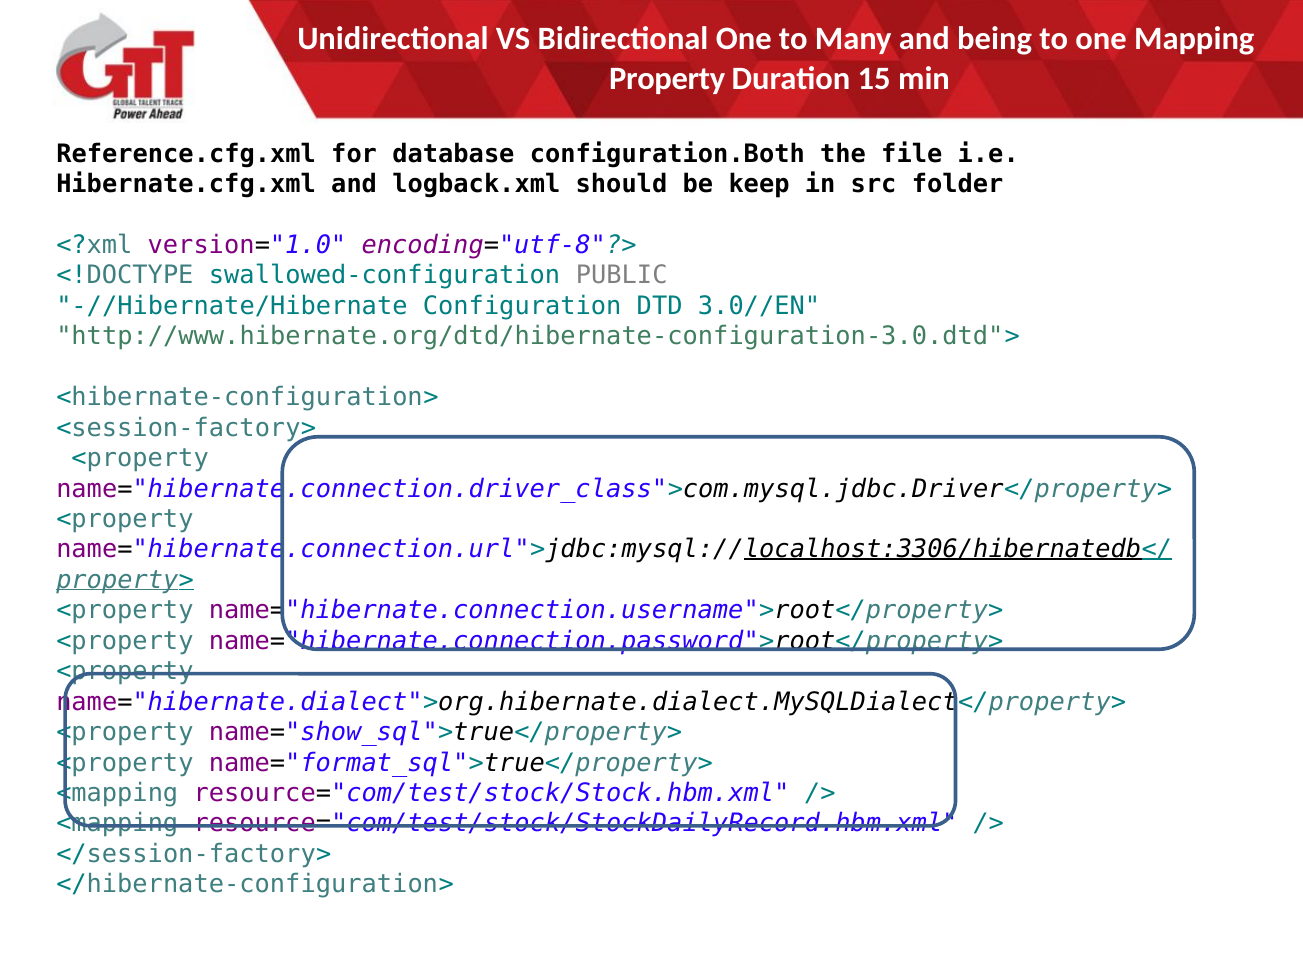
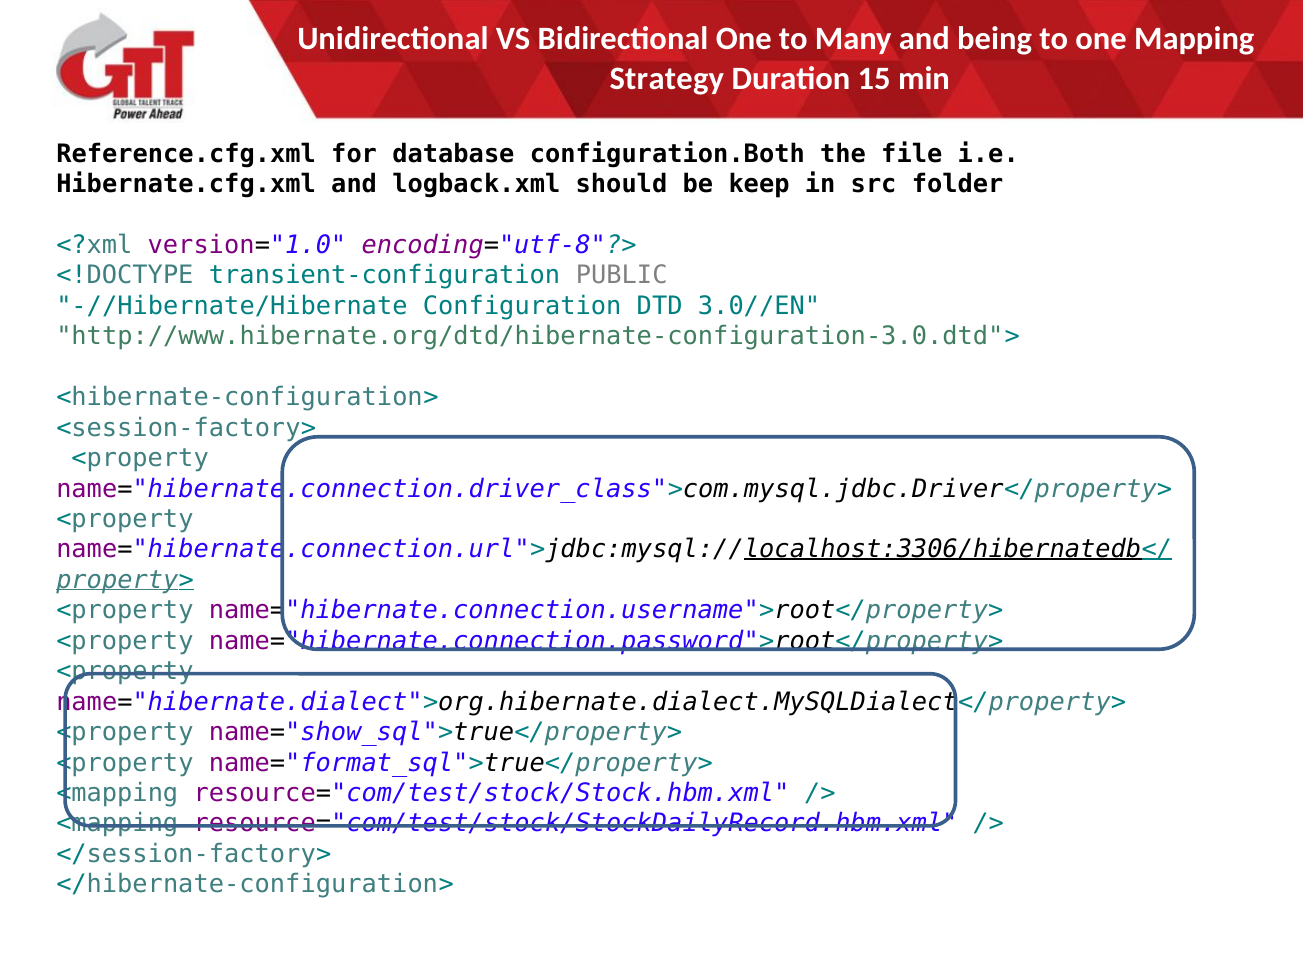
Property: Property -> Strategy (667, 78)
swallowed-configuration: swallowed-configuration -> transient-configuration (385, 275)
